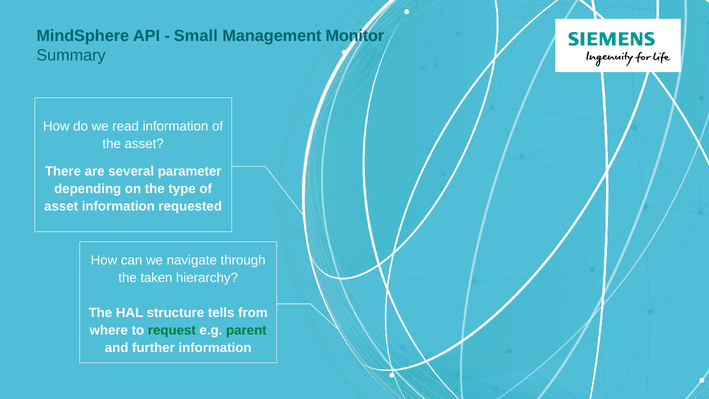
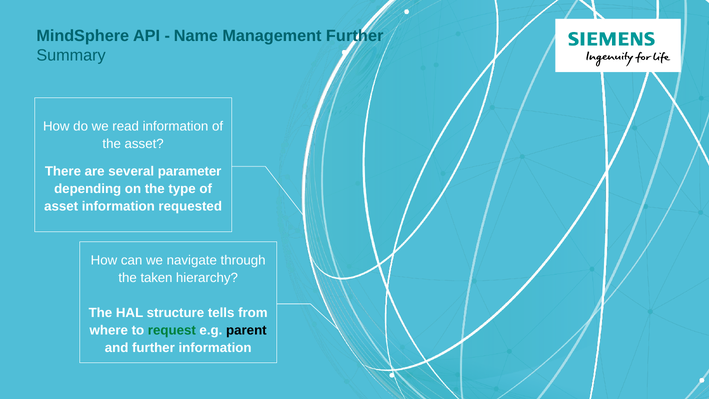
Small: Small -> Name (196, 36)
Management Monitor: Monitor -> Further (355, 36)
parent colour: green -> black (246, 330)
